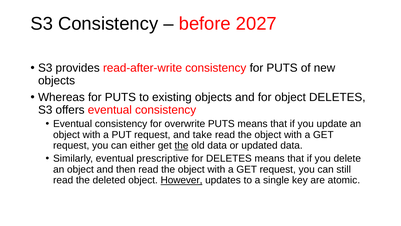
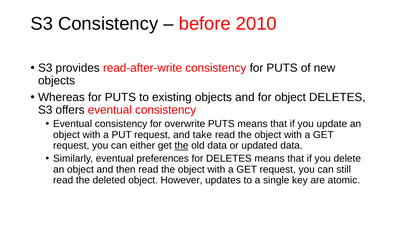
2027: 2027 -> 2010 (256, 24)
prescriptive: prescriptive -> preferences (163, 158)
However underline: present -> none (182, 180)
